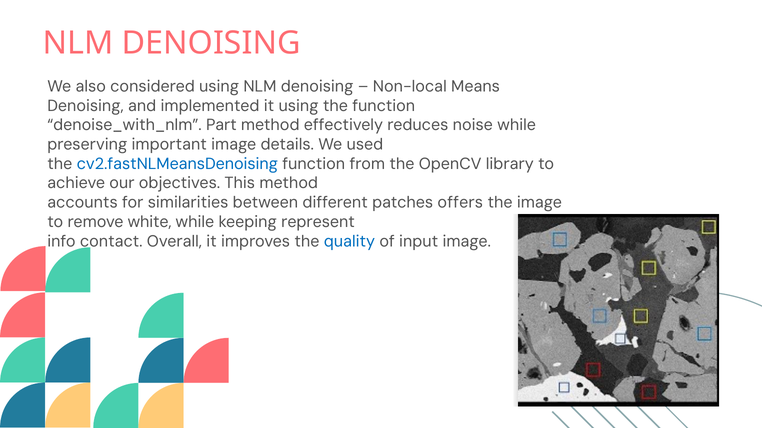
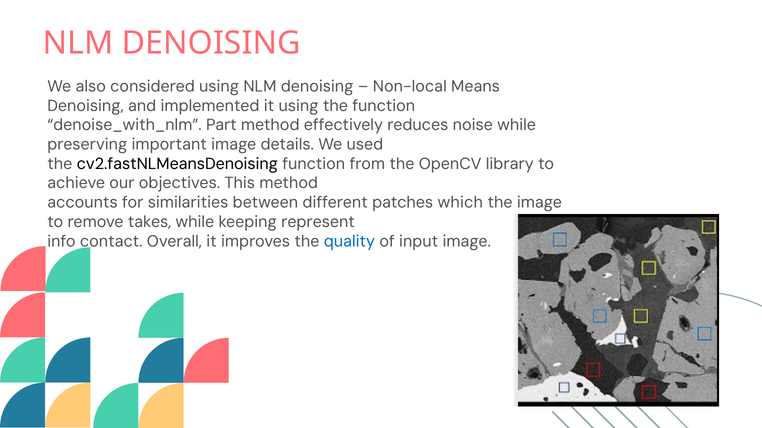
cv2.fastNLMeansDenoising colour: blue -> black (177, 164)
offers: offers -> which (460, 203)
white: white -> takes (150, 222)
